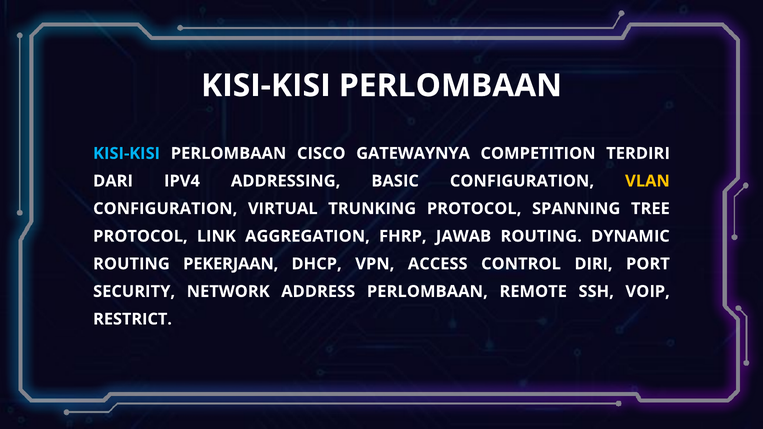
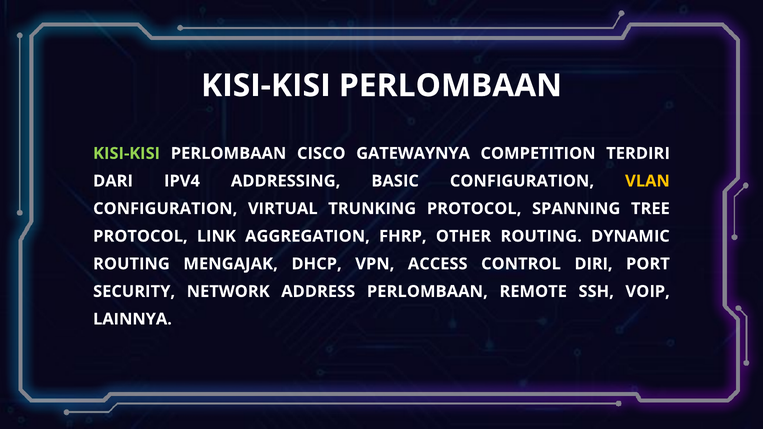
KISI-KISI colour: light blue -> light green (127, 153)
JAWAB: JAWAB -> OTHER (464, 236)
PEKERJAAN: PEKERJAAN -> MENGAJAK (231, 264)
RESTRICT: RESTRICT -> LAINNYA (132, 319)
